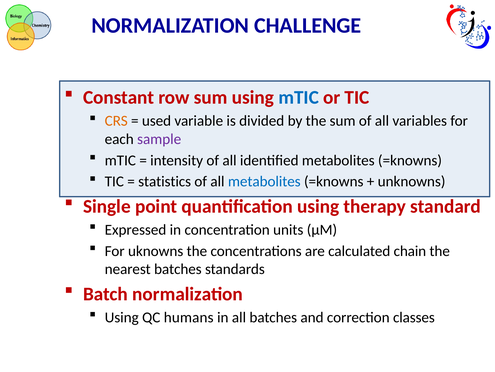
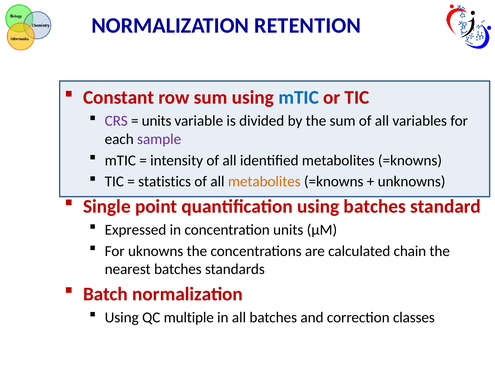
CHALLENGE: CHALLENGE -> RETENTION (308, 25)
CRS colour: orange -> purple (116, 121)
used: used -> units (157, 121)
metabolites colour: blue -> orange (264, 181)
using therapy: therapy -> batches (375, 206)
humans: humans -> multiple (189, 317)
